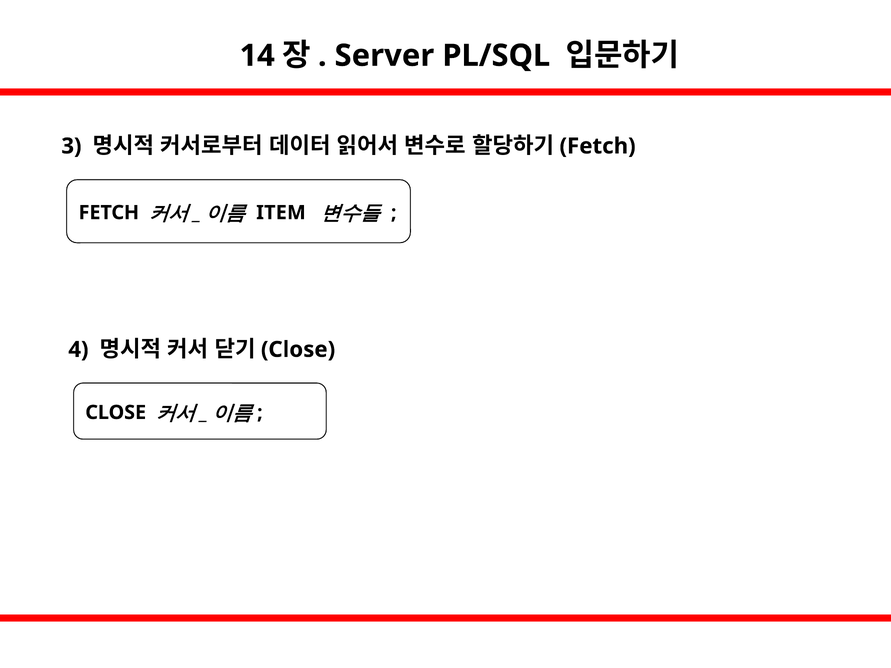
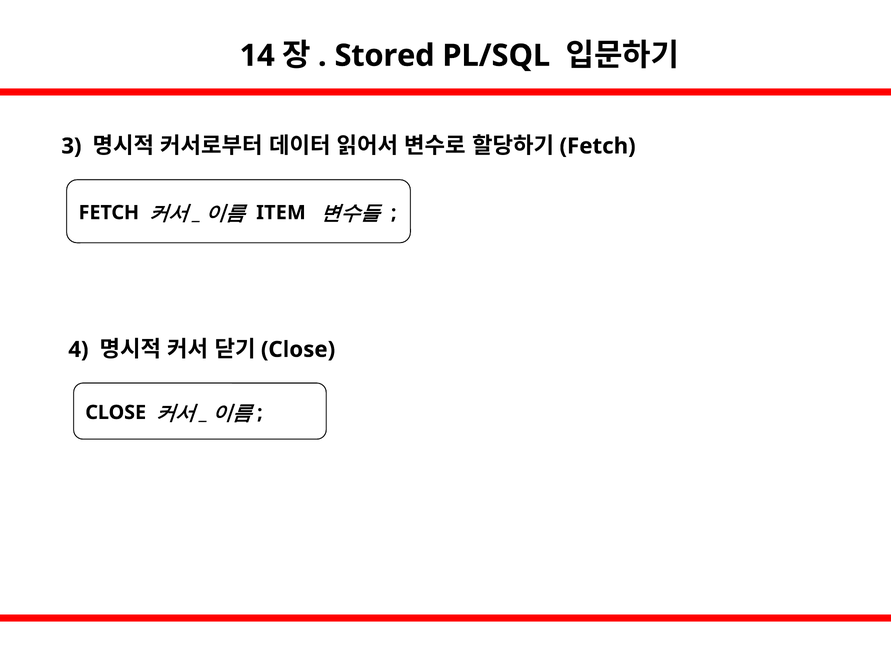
Server: Server -> Stored (385, 56)
